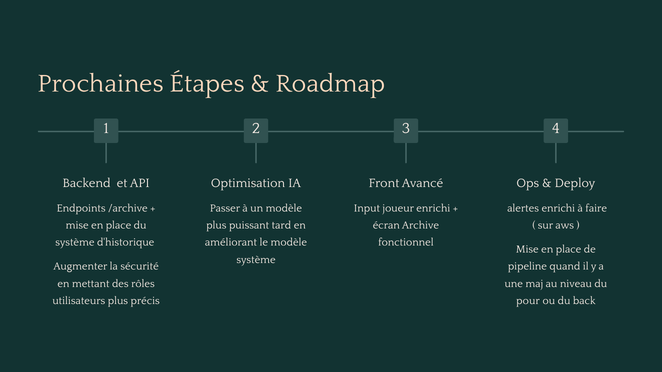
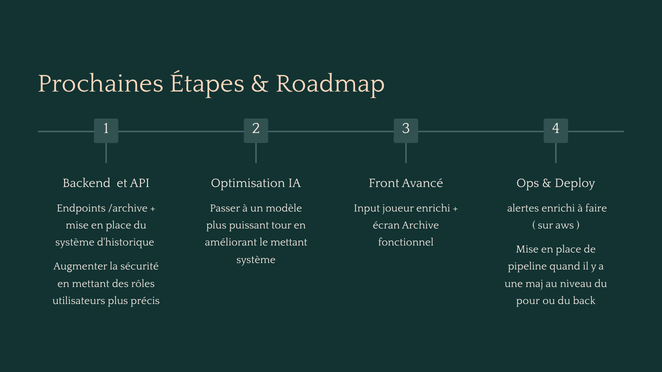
tard: tard -> tour (282, 225)
le modèle: modèle -> mettant (289, 243)
